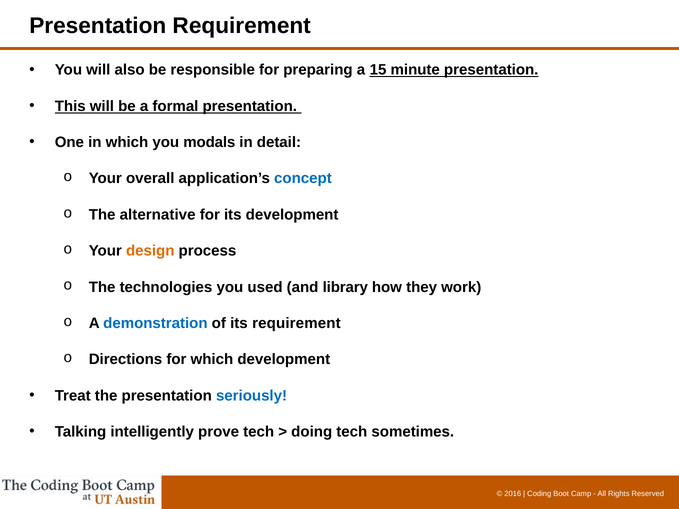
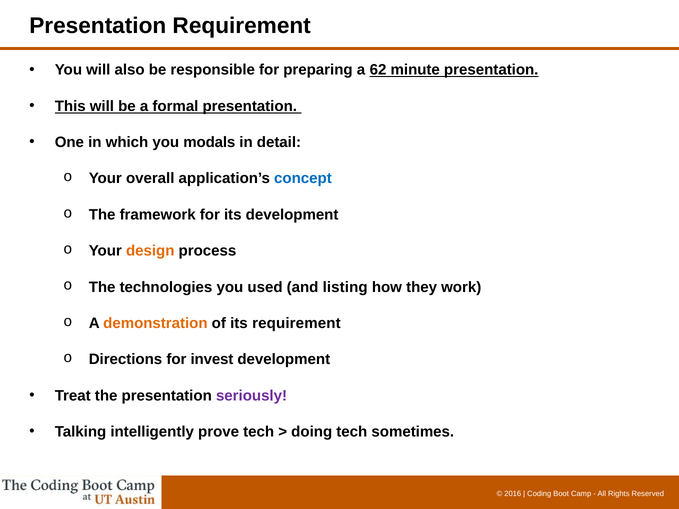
15: 15 -> 62 (378, 70)
alternative: alternative -> framework (158, 215)
library: library -> listing (345, 287)
demonstration colour: blue -> orange (155, 323)
for which: which -> invest (212, 360)
seriously colour: blue -> purple (252, 396)
